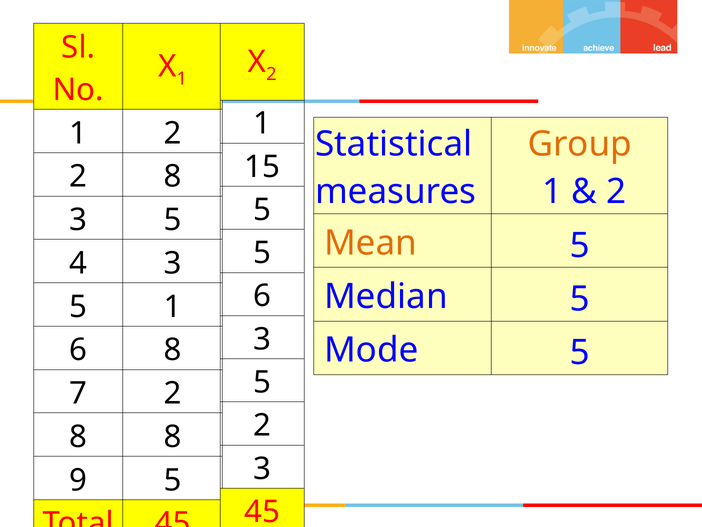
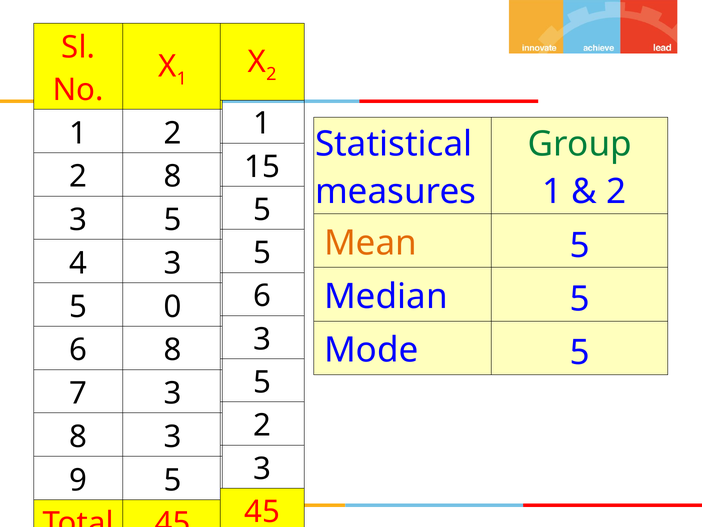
Group colour: orange -> green (580, 144)
5 1: 1 -> 0 (173, 306)
7 2: 2 -> 3 (173, 393)
8: 8 -> 3 (173, 436)
